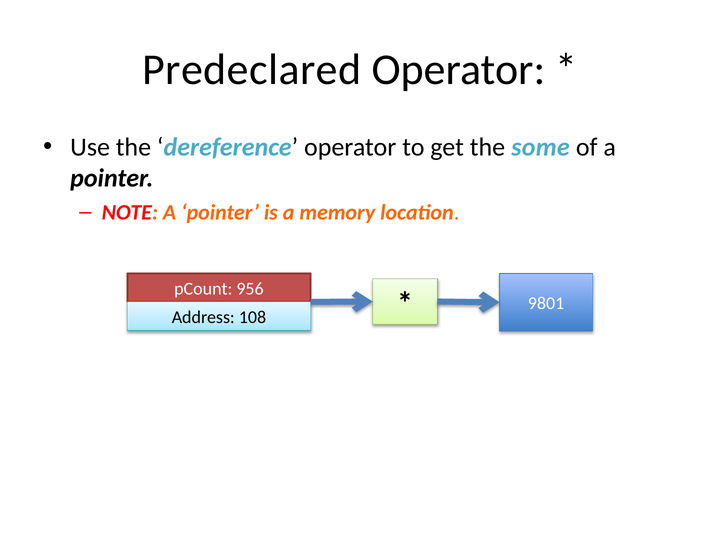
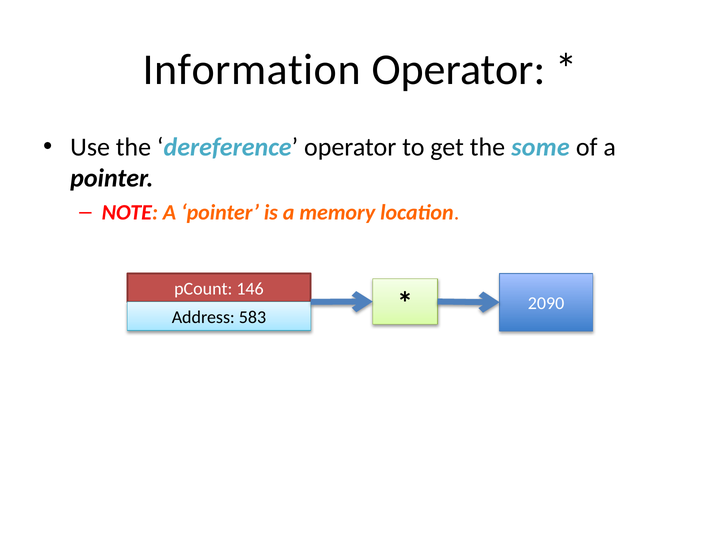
Predeclared: Predeclared -> Information (252, 70)
956: 956 -> 146 (250, 289)
108: 108 -> 583 (253, 317)
9801: 9801 -> 2090 (546, 304)
